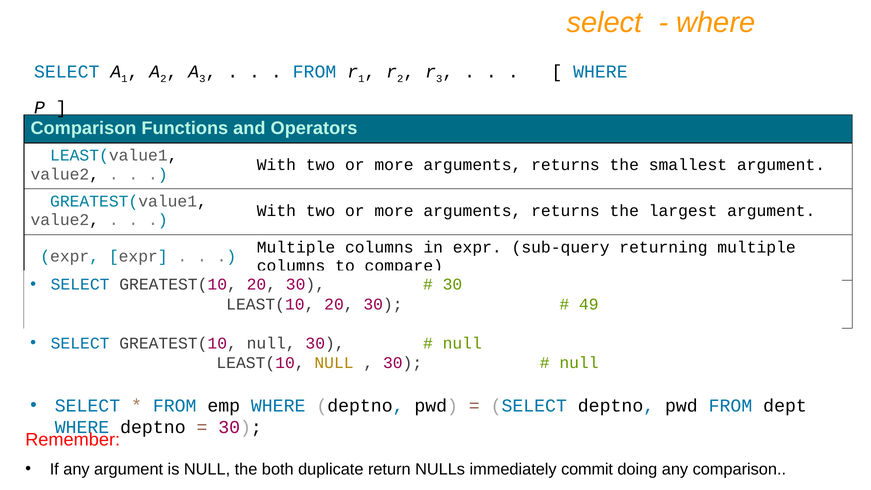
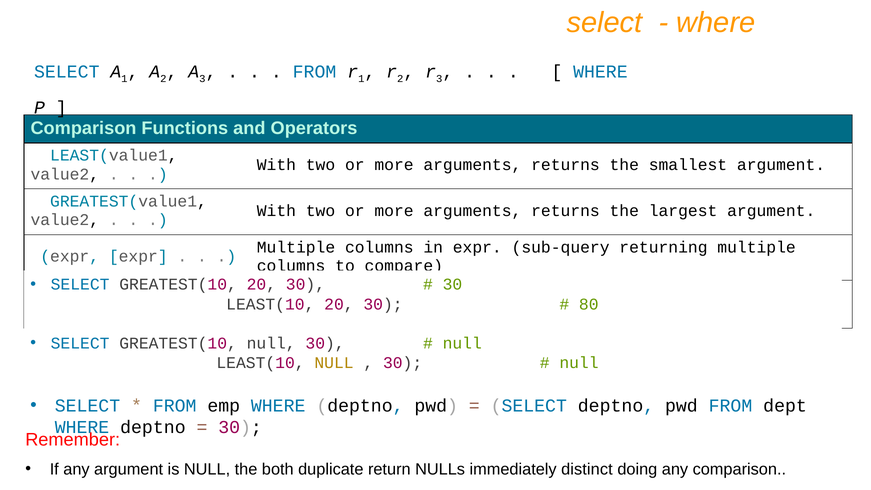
49: 49 -> 80 (589, 304)
commit: commit -> distinct (587, 469)
